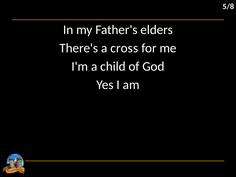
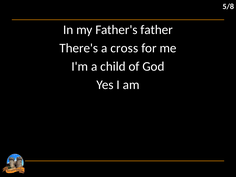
elders: elders -> father (157, 30)
